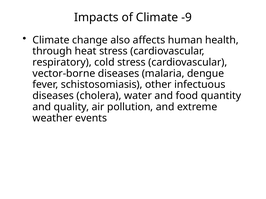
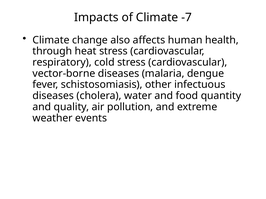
-9: -9 -> -7 (187, 17)
